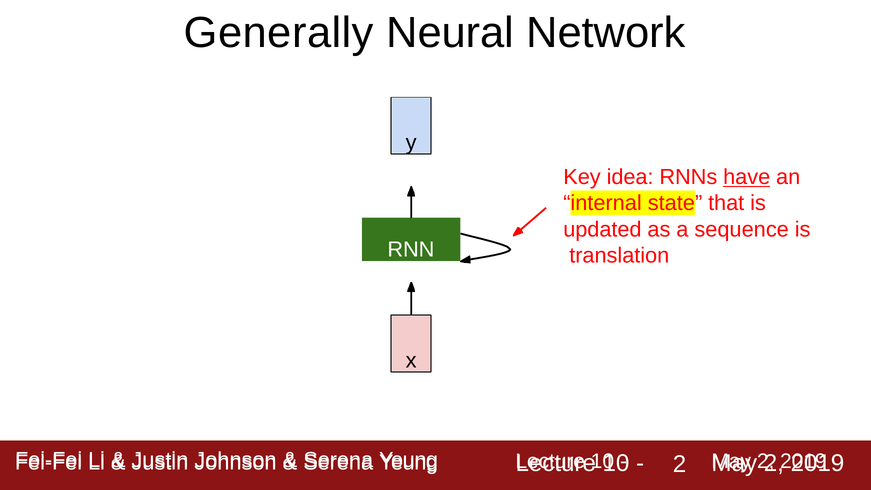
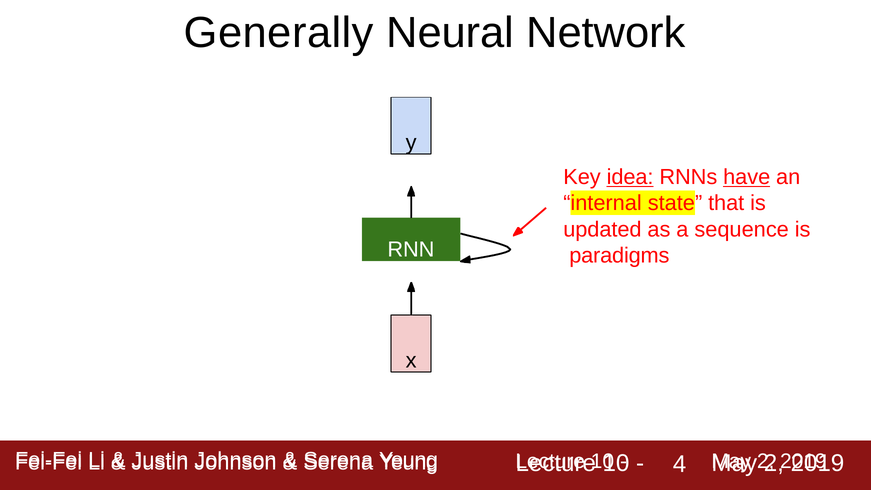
idea underline: none -> present (630, 177)
translation: translation -> paradigms (619, 255)
2: 2 -> 4 (680, 464)
